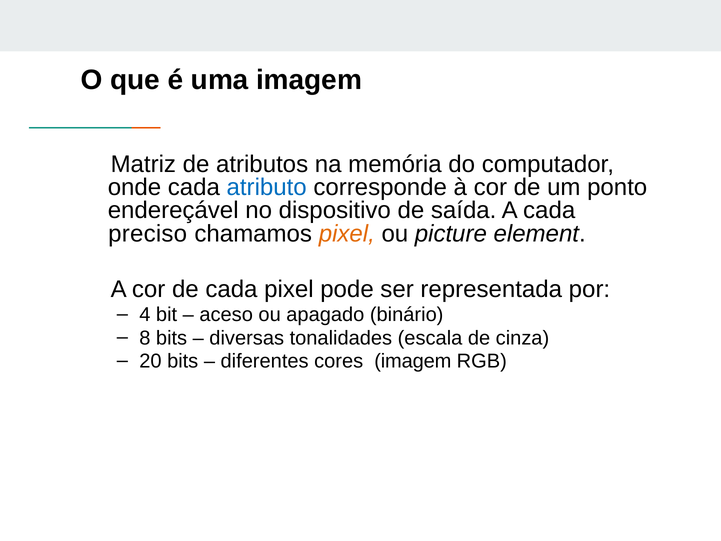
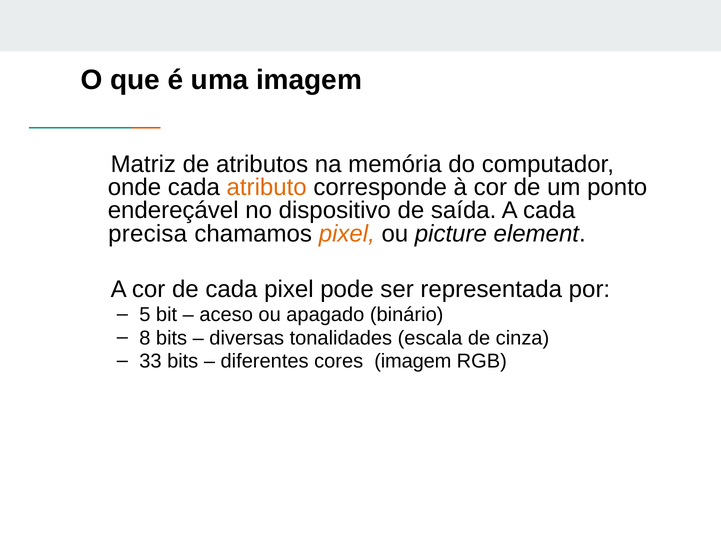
atributo colour: blue -> orange (267, 187)
preciso: preciso -> precisa (148, 234)
4: 4 -> 5 (145, 315)
20: 20 -> 33 (150, 361)
